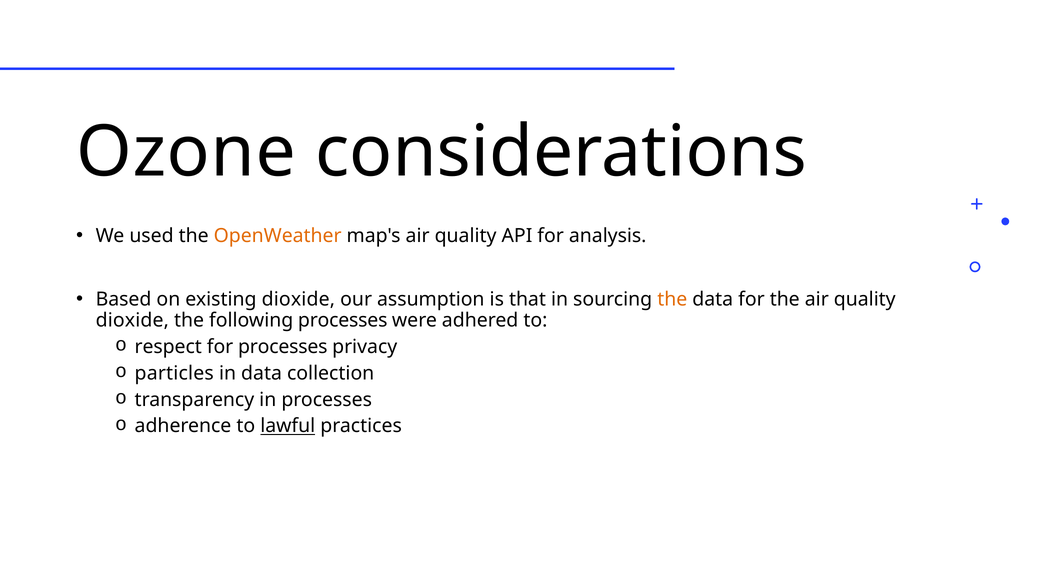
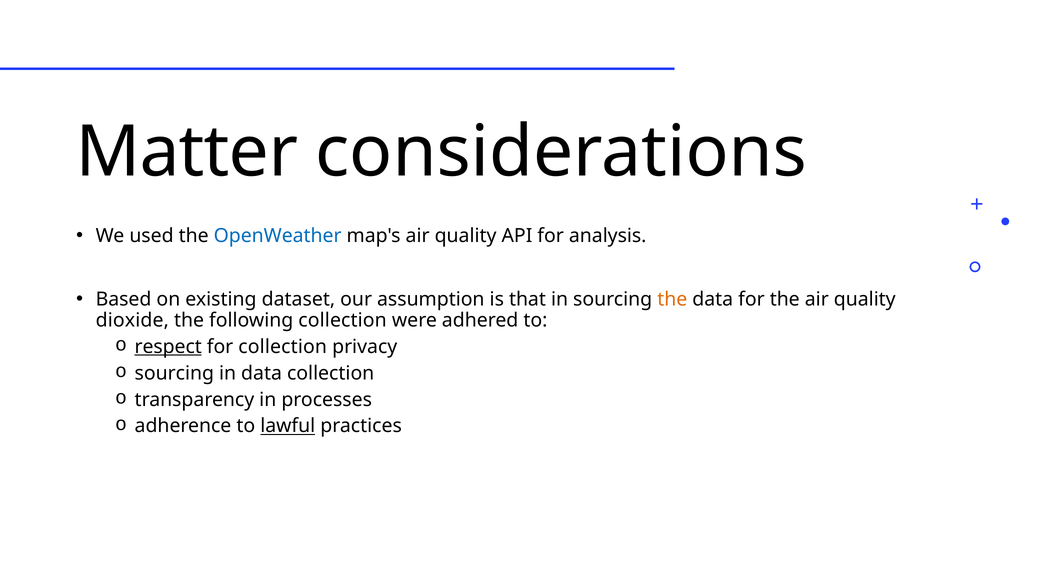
Ozone: Ozone -> Matter (187, 152)
OpenWeather colour: orange -> blue (278, 236)
existing dioxide: dioxide -> dataset (298, 299)
following processes: processes -> collection (343, 320)
respect underline: none -> present (168, 347)
for processes: processes -> collection (283, 347)
particles: particles -> sourcing (174, 373)
